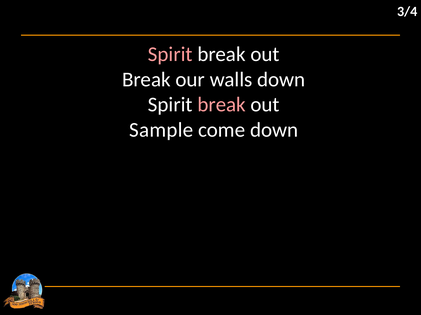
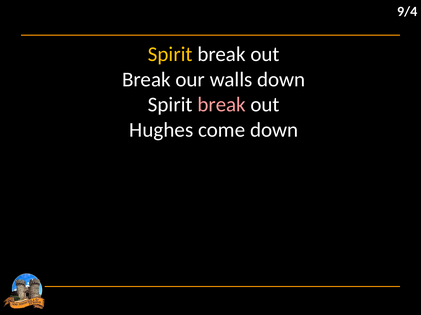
3/4: 3/4 -> 9/4 (407, 11)
Spirit colour: pink -> yellow (170, 54)
Sample: Sample -> Hughes (161, 130)
